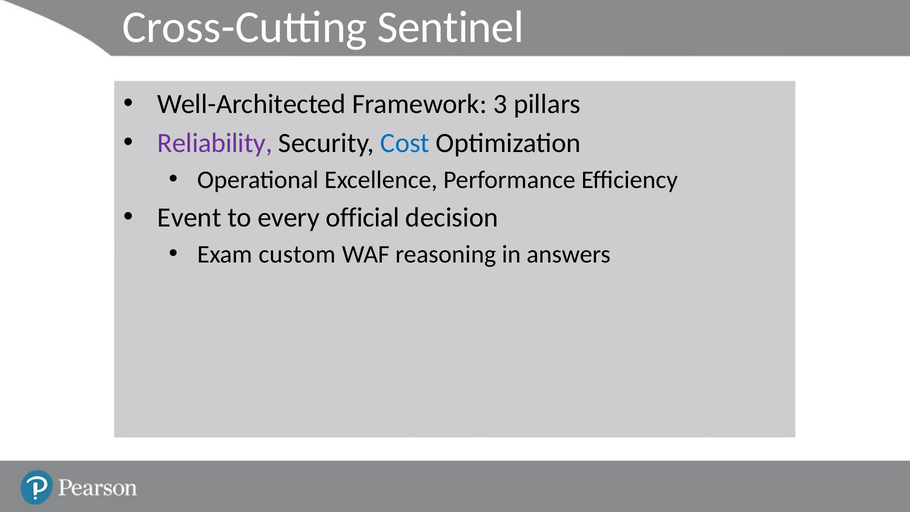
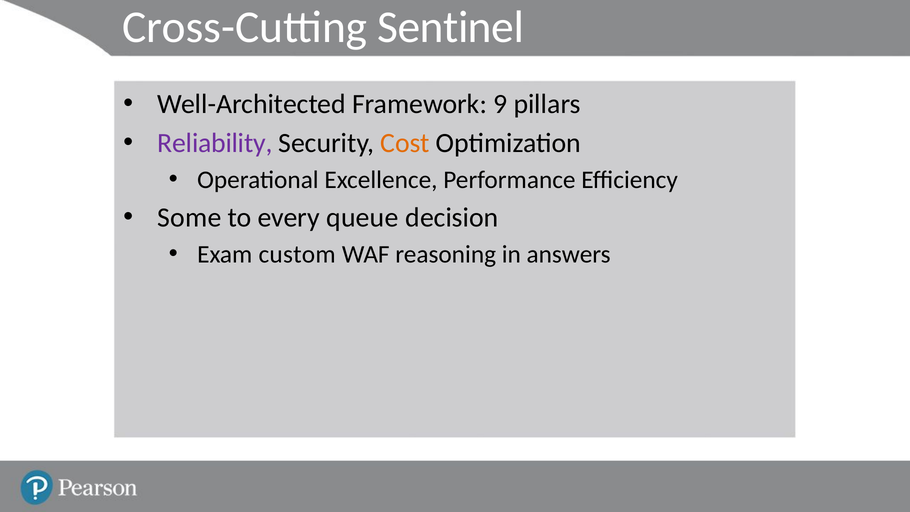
3: 3 -> 9 (500, 104)
Cost colour: blue -> orange (405, 143)
Event: Event -> Some (189, 217)
official: official -> queue (362, 217)
